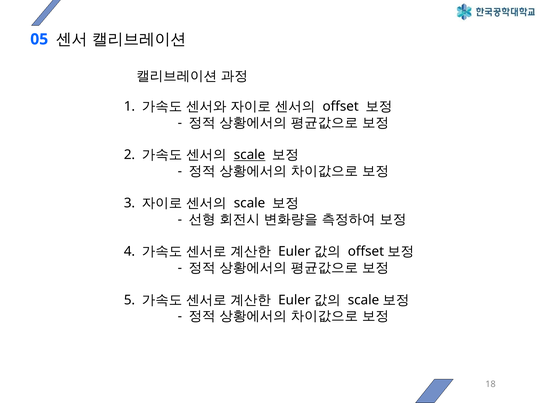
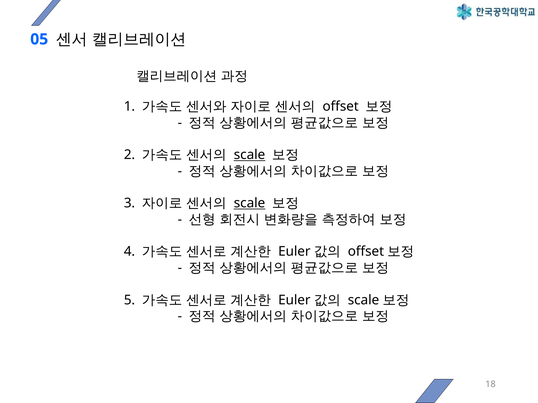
scale underline: none -> present (250, 203)
